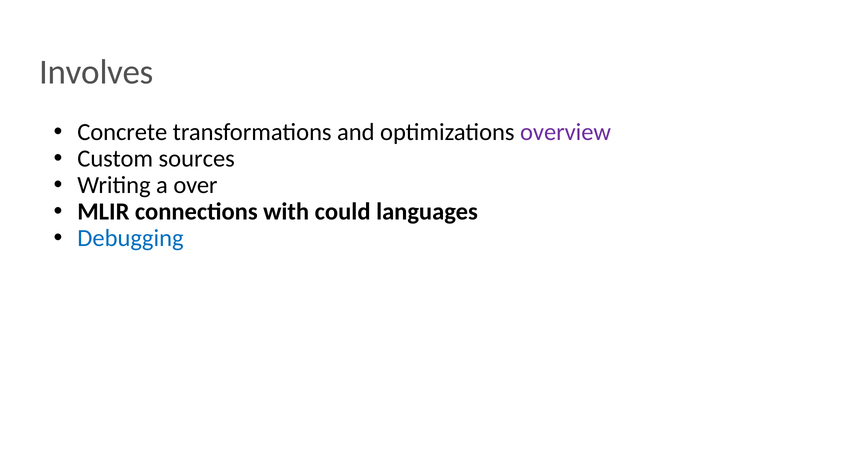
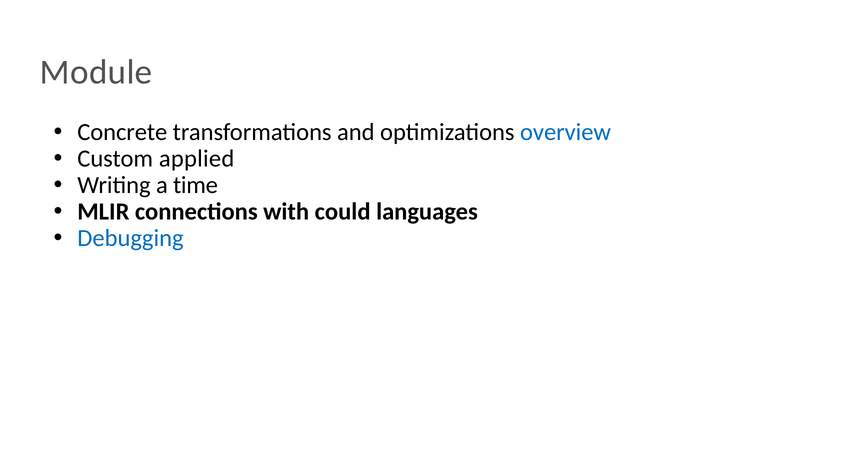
Involves: Involves -> Module (96, 72)
overview colour: purple -> blue (566, 132)
sources: sources -> applied (197, 158)
over: over -> time (195, 185)
